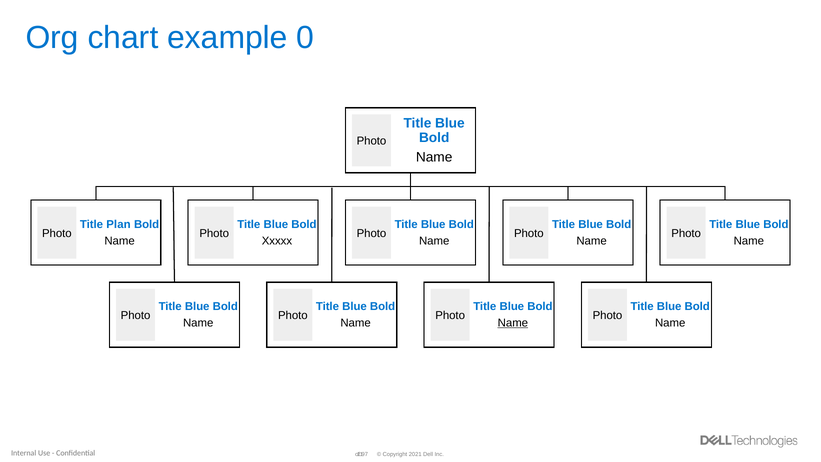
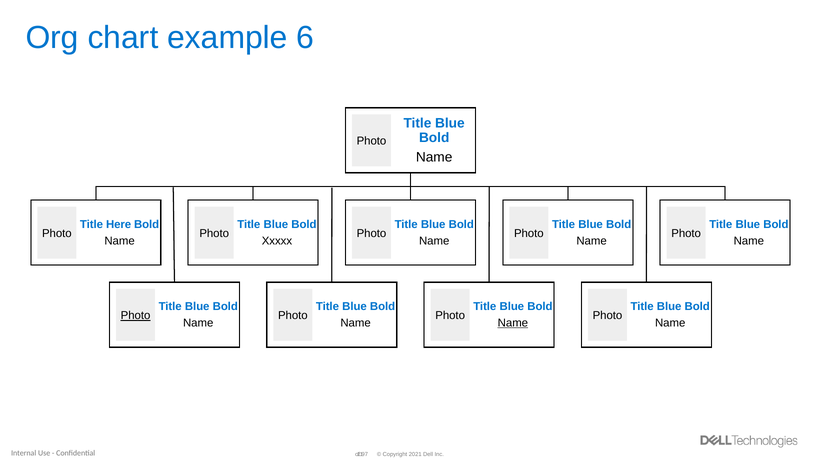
0: 0 -> 6 (305, 38)
Plan: Plan -> Here (119, 224)
Photo underline: none -> present (136, 315)
